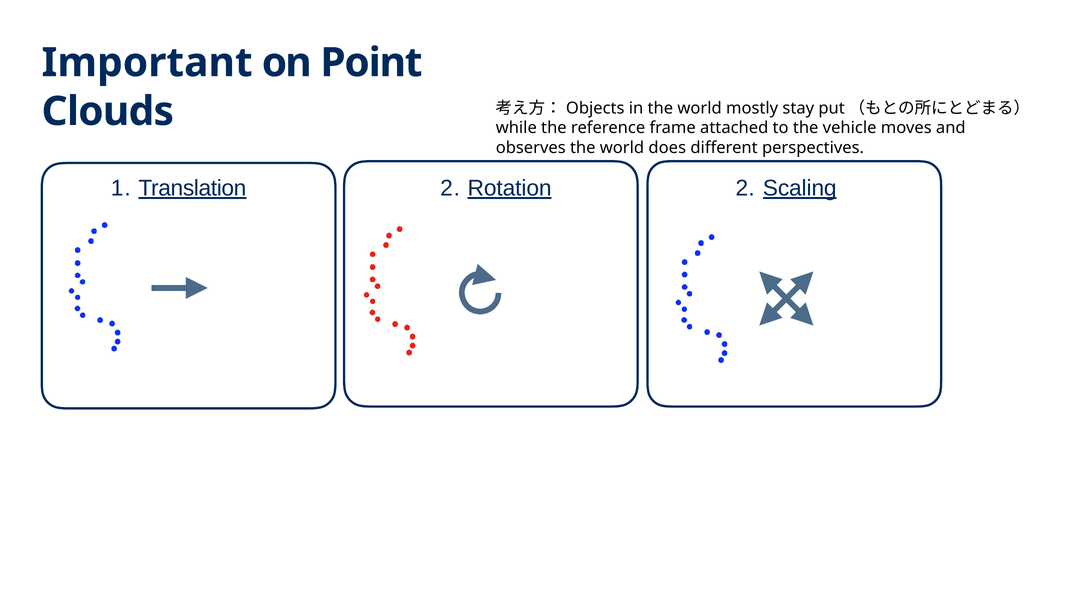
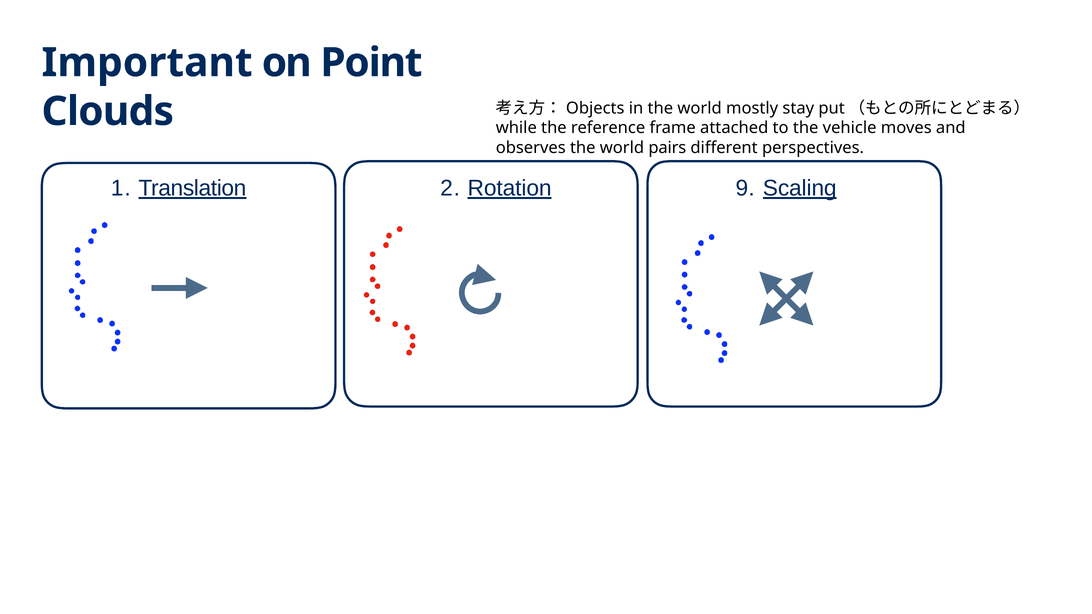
does: does -> pairs (667, 148)
2: 2 -> 9 (745, 188)
